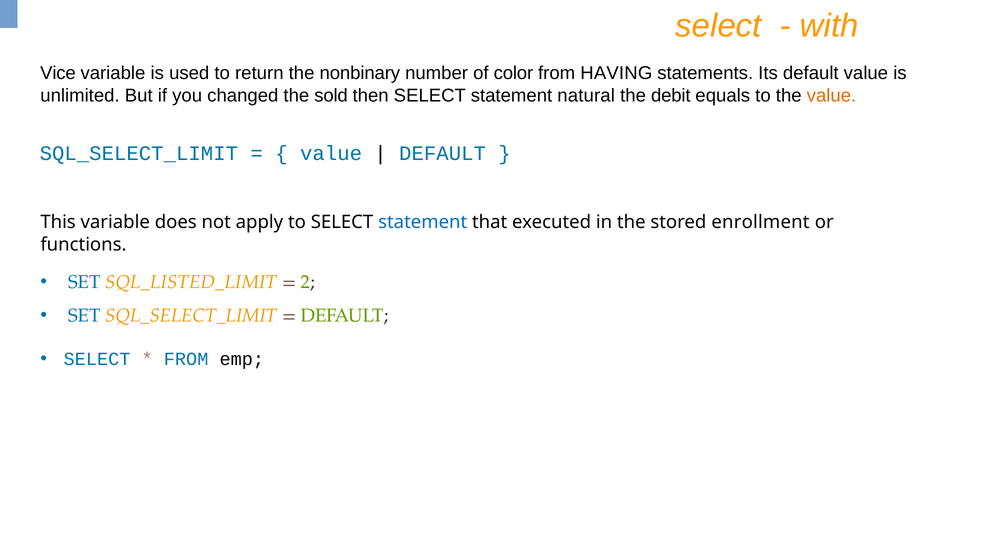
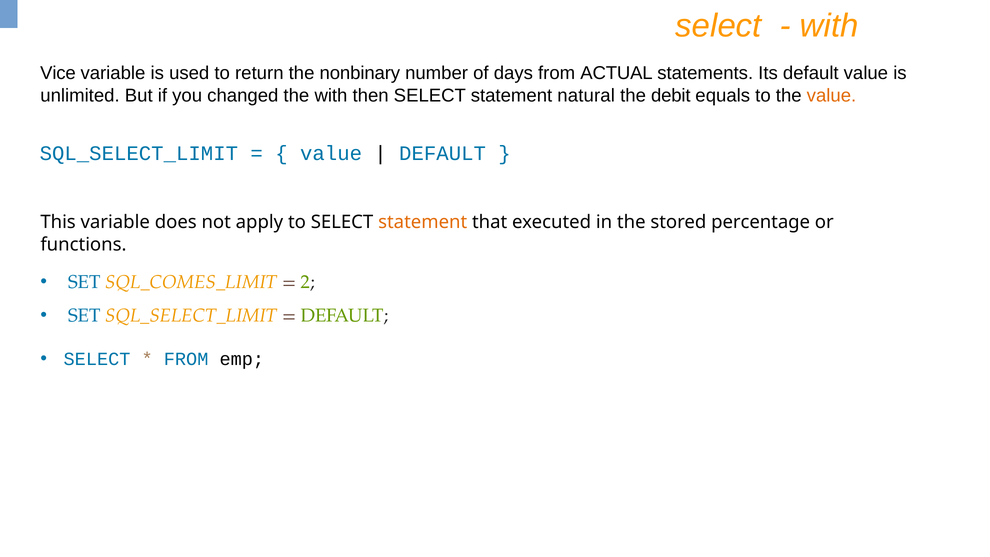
color: color -> days (513, 73)
HAVING: HAVING -> ACTUAL (616, 73)
the sold: sold -> with (331, 95)
statement colour: blue -> orange (423, 222)
enrollment: enrollment -> percentage (761, 222)
SQL_LISTED_LIMIT: SQL_LISTED_LIMIT -> SQL_COMES_LIMIT (191, 282)
